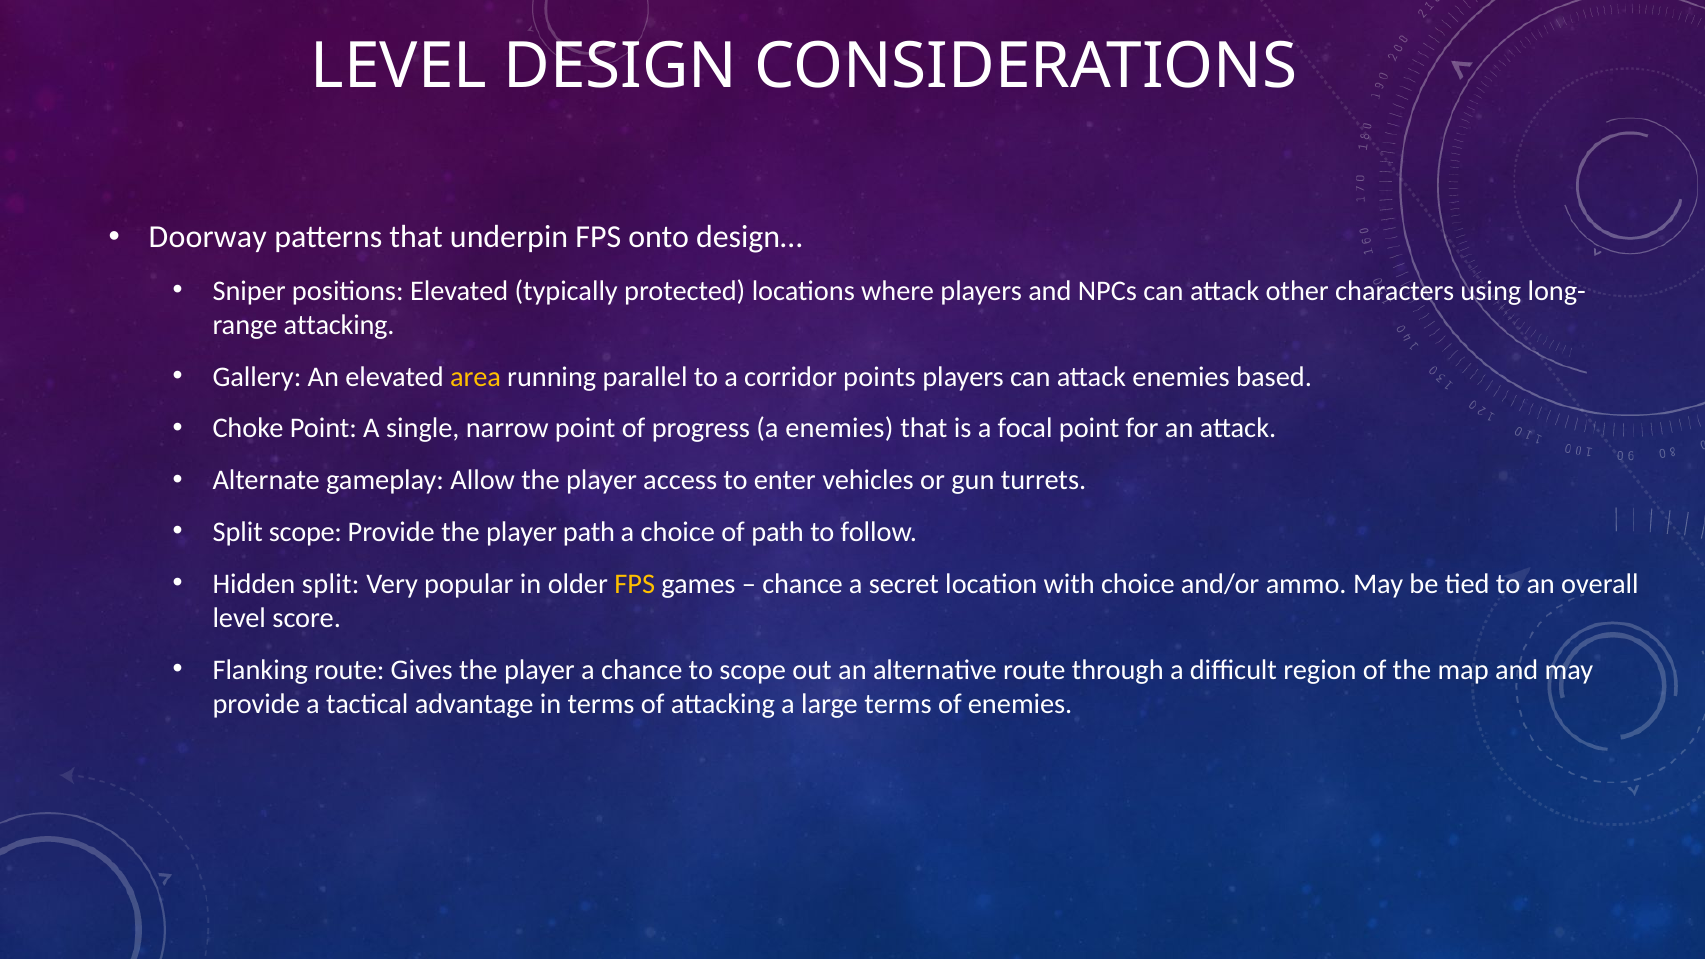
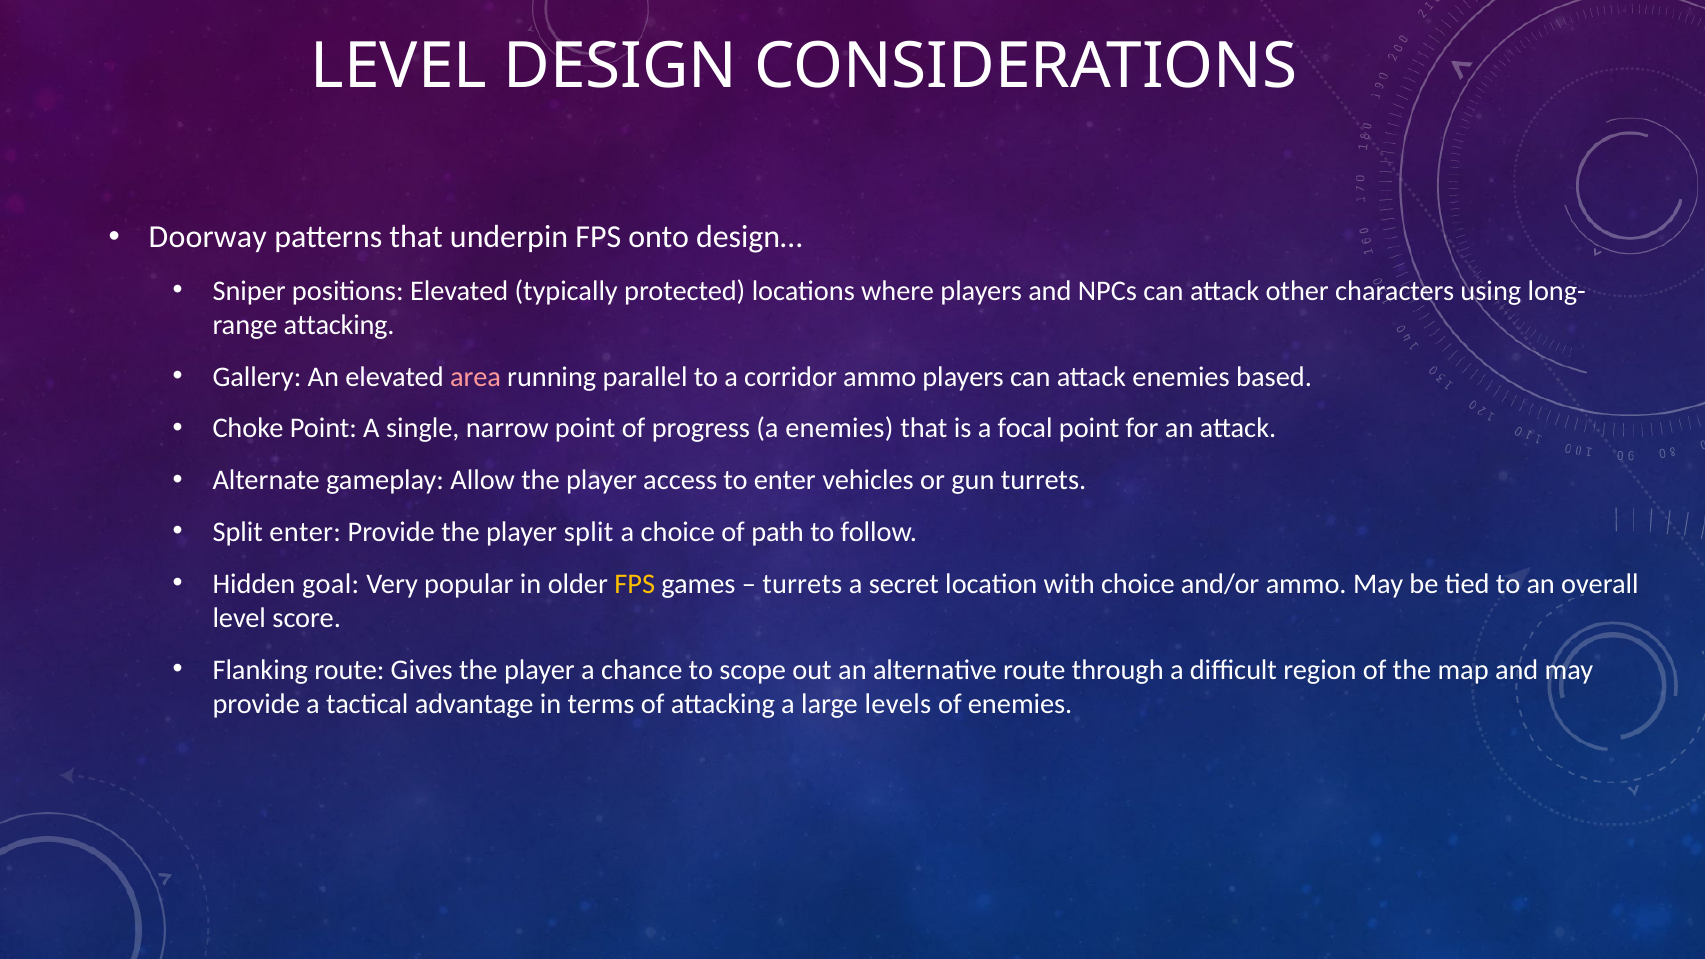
area colour: yellow -> pink (475, 377)
corridor points: points -> ammo (880, 377)
Split scope: scope -> enter (305, 532)
player path: path -> split (589, 532)
Hidden split: split -> goal (331, 584)
chance: chance -> turrets (802, 584)
large terms: terms -> levels (898, 704)
